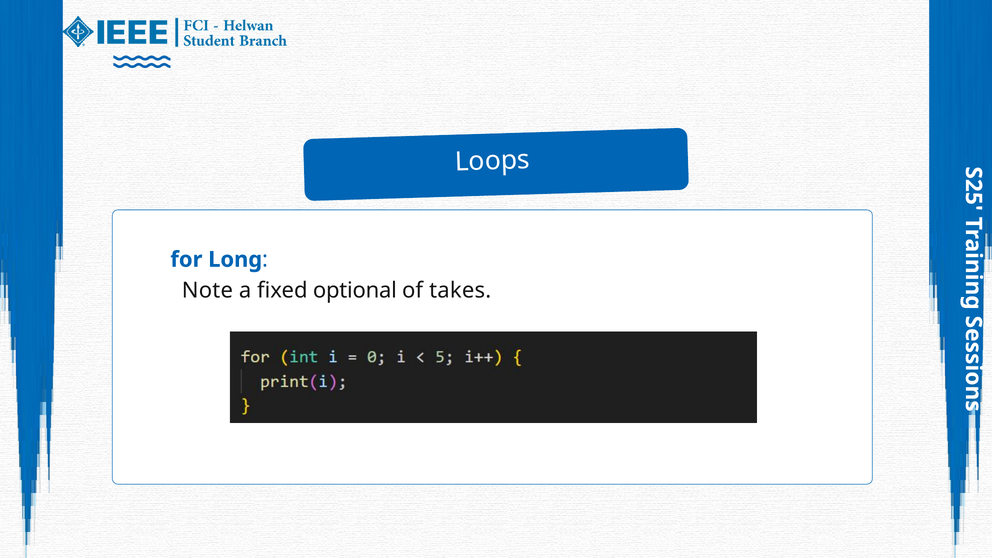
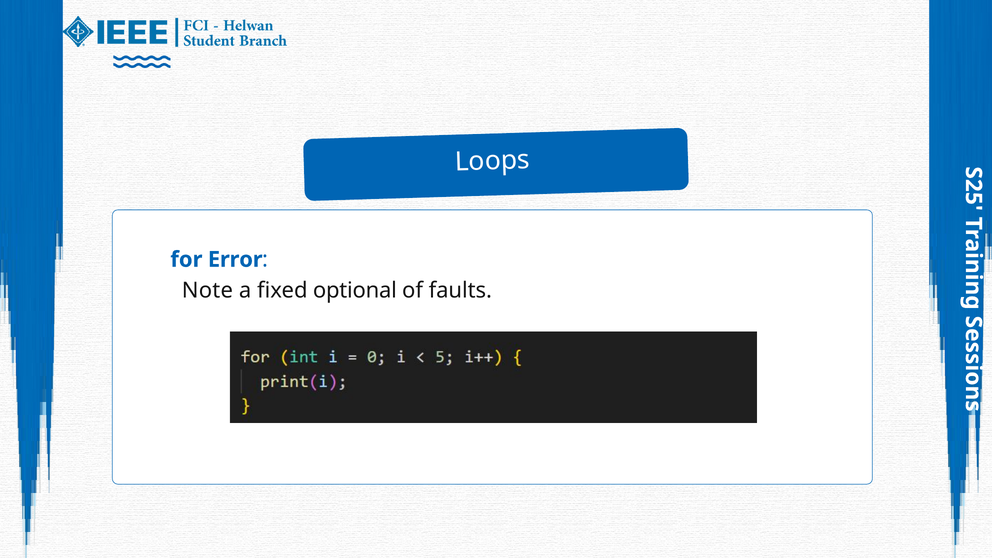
Long: Long -> Error (235, 260)
takes: takes -> faults (460, 290)
